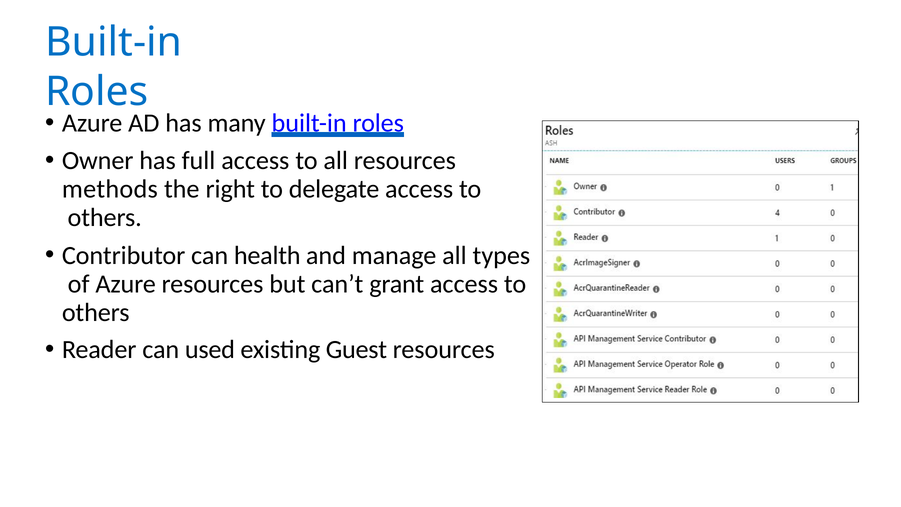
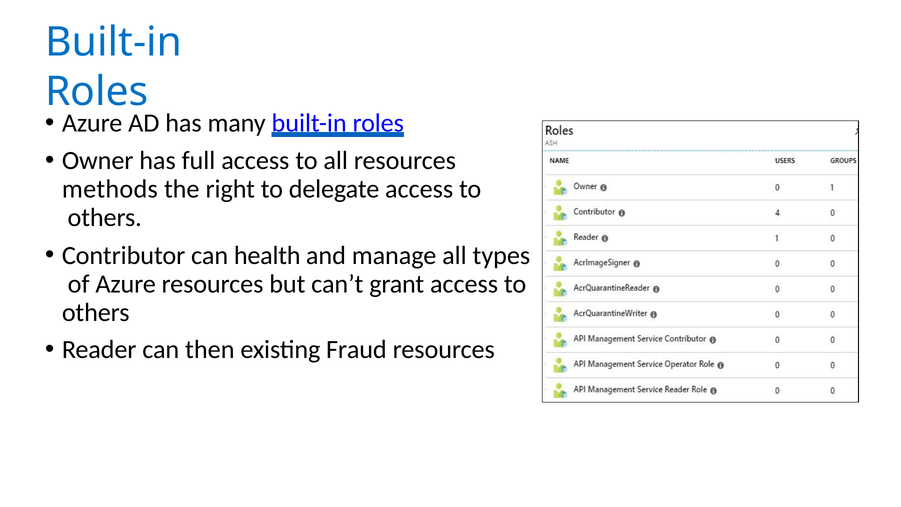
used: used -> then (210, 350)
Guest: Guest -> Fraud (356, 350)
